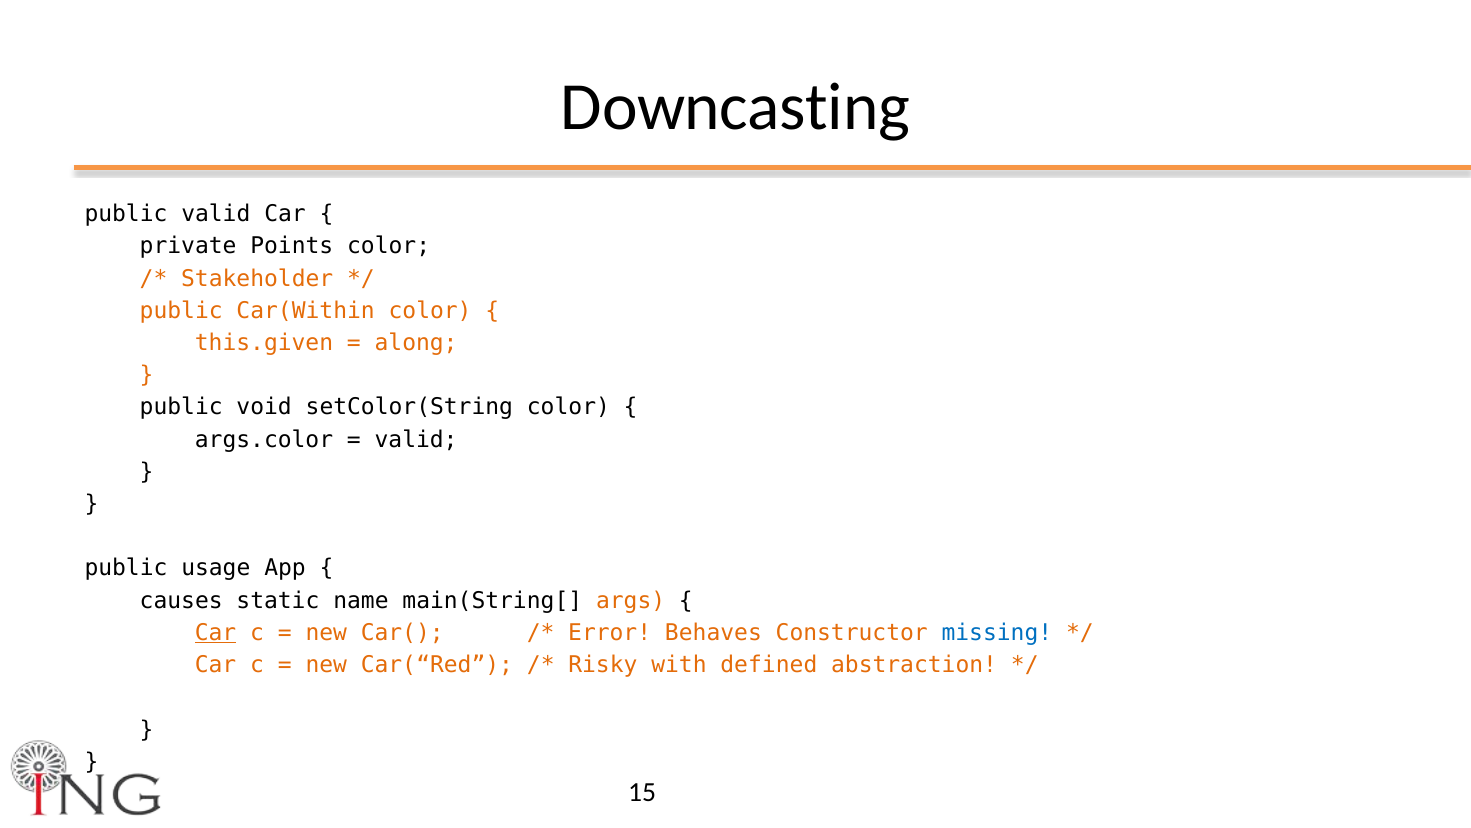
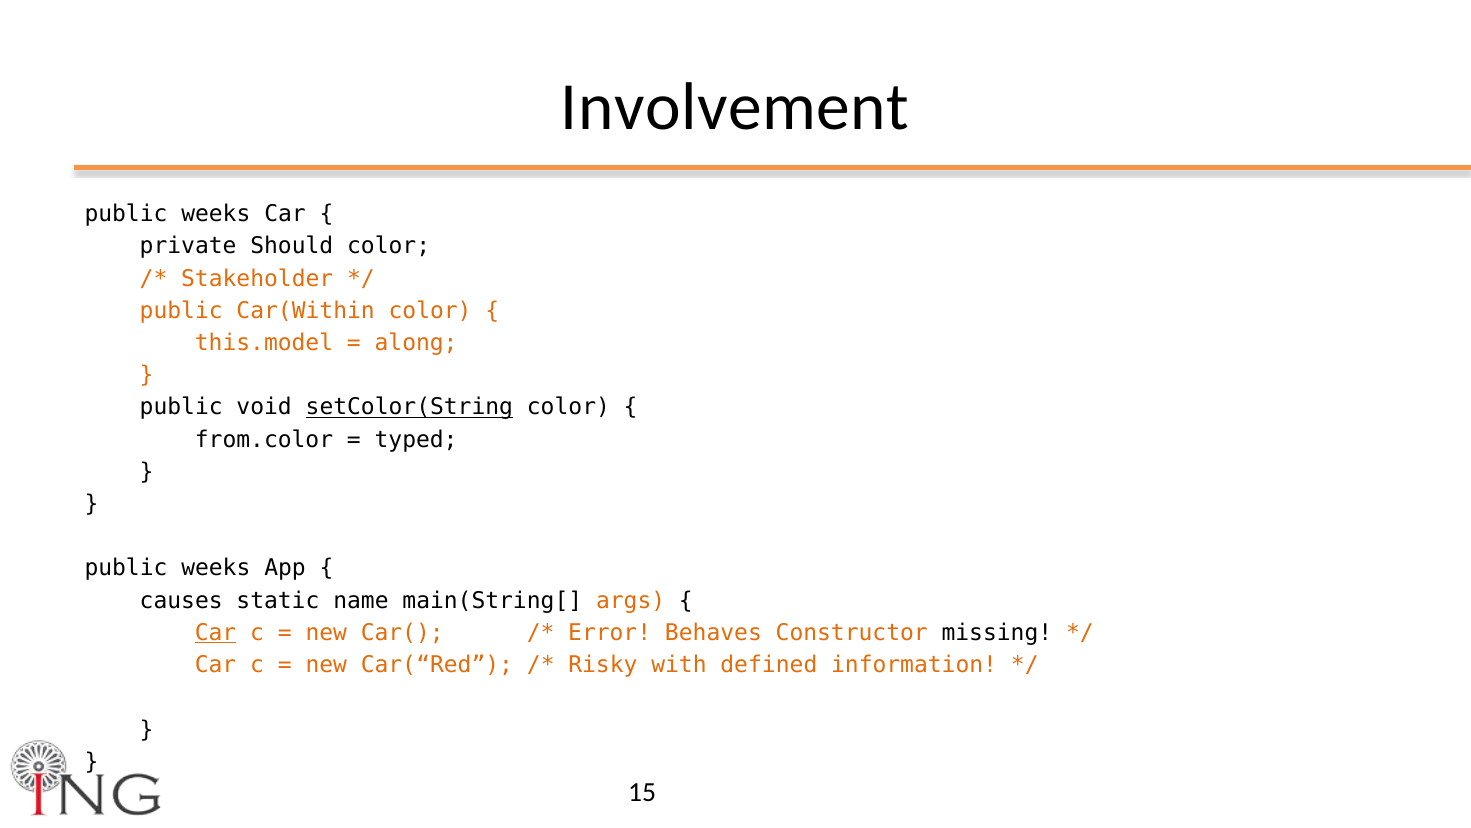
Downcasting: Downcasting -> Involvement (735, 107)
valid: valid -> weeks (216, 214)
Points: Points -> Should (292, 246)
this.given: this.given -> this.model (264, 343)
setColor(String underline: none -> present (409, 407)
args.color: args.color -> from.color (264, 439)
valid: valid -> typed (416, 439)
usage: usage -> weeks (216, 568)
missing colour: blue -> black (997, 632)
abstraction: abstraction -> information (914, 665)
